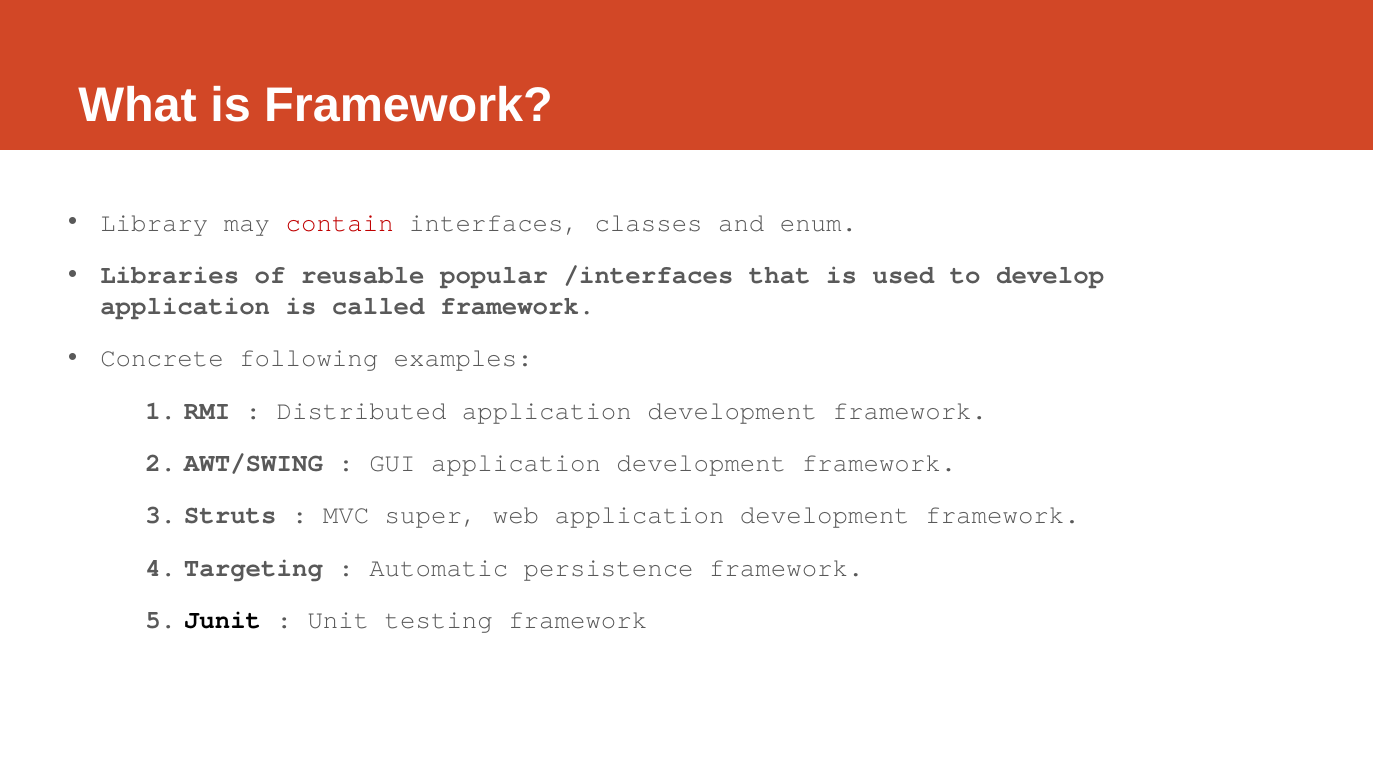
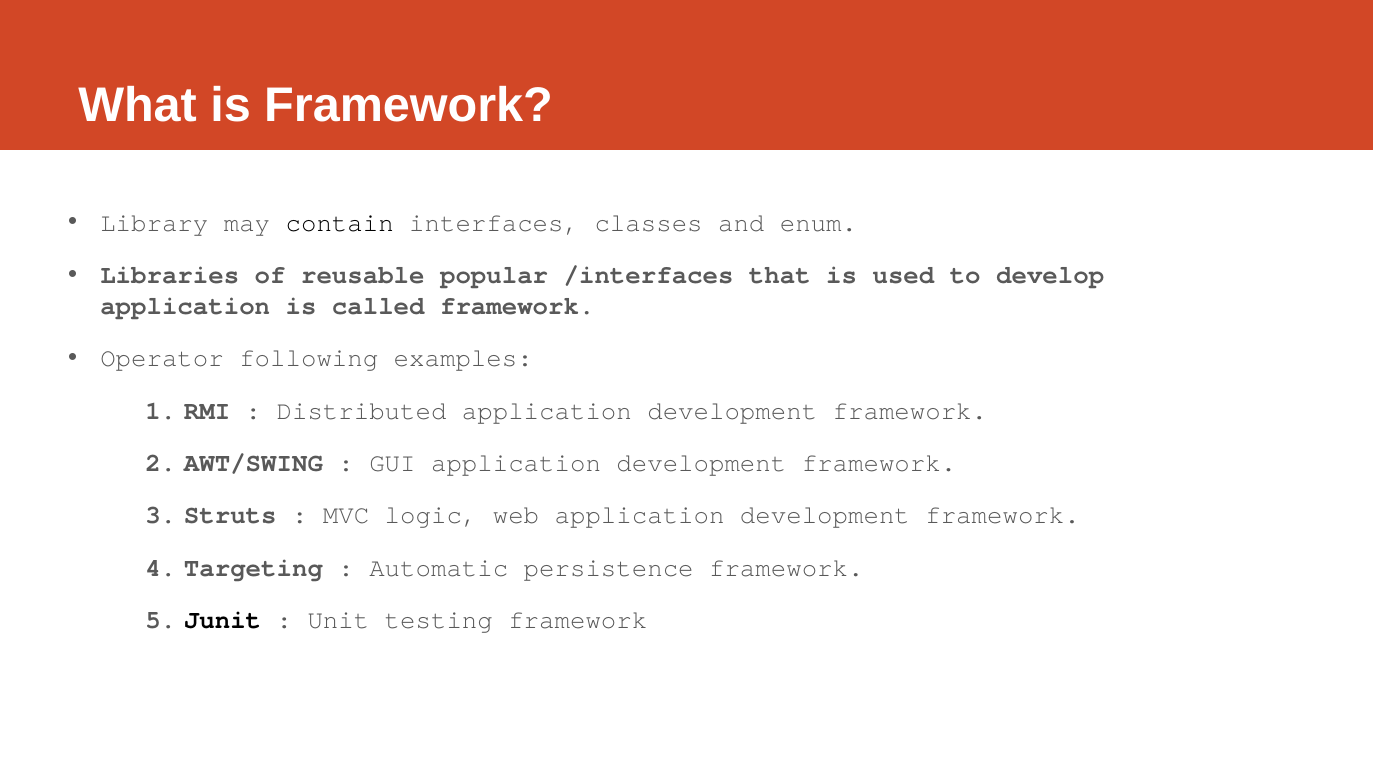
contain colour: red -> black (340, 223)
Concrete: Concrete -> Operator (162, 358)
super: super -> logic (431, 515)
